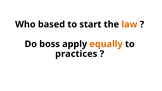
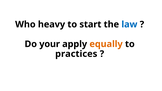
based: based -> heavy (52, 24)
law colour: orange -> blue (129, 24)
boss: boss -> your (50, 44)
